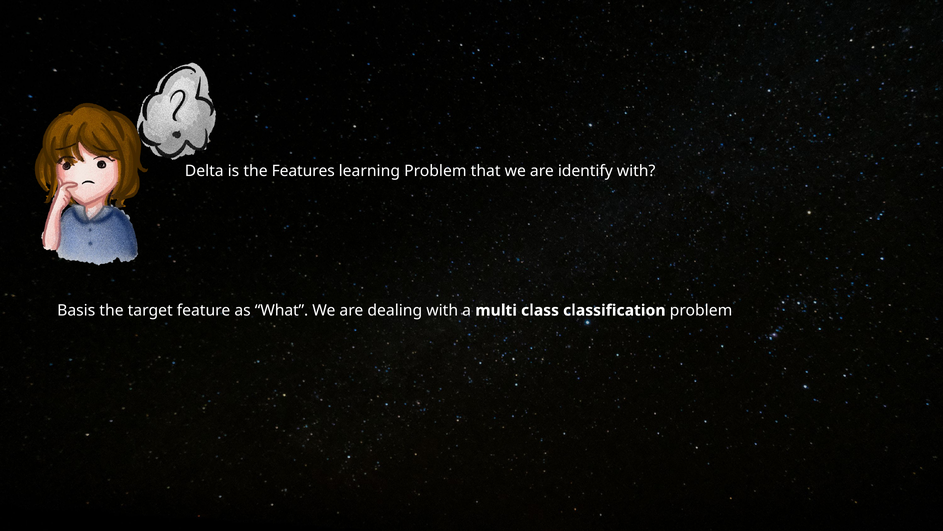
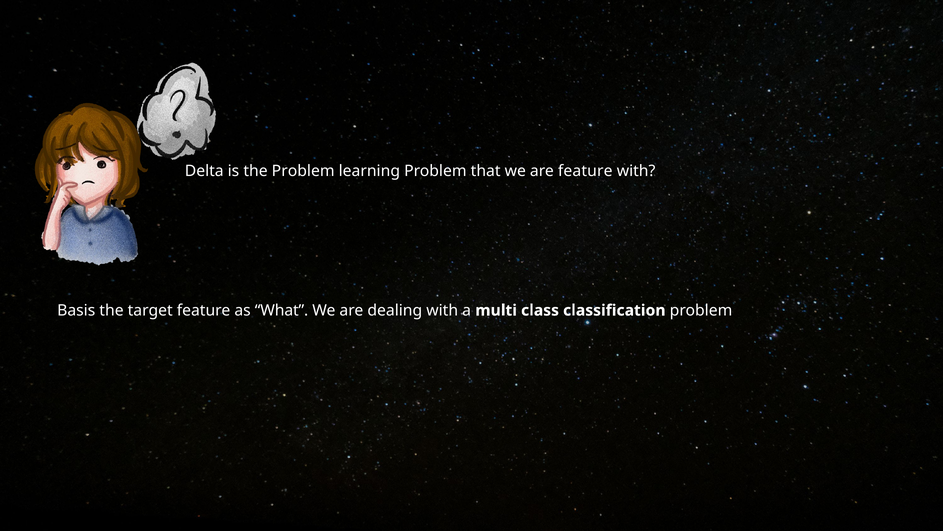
the Features: Features -> Problem (303, 171)
are identify: identify -> feature (585, 171)
